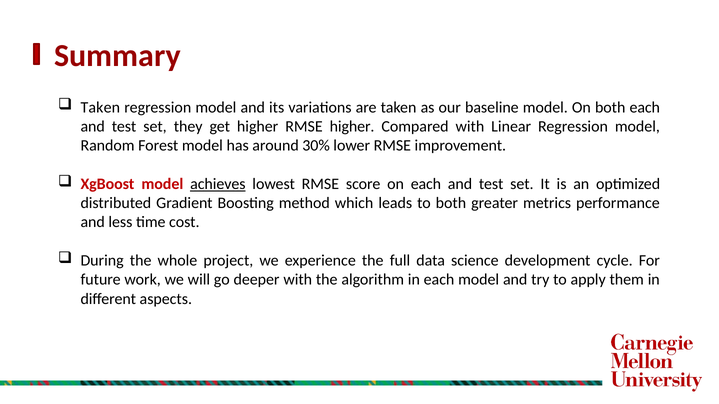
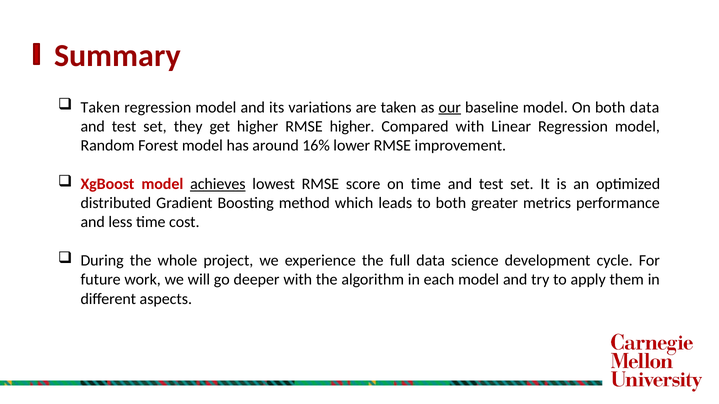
our underline: none -> present (450, 107)
both each: each -> data (645, 107)
30%: 30% -> 16% (316, 146)
on each: each -> time (426, 184)
